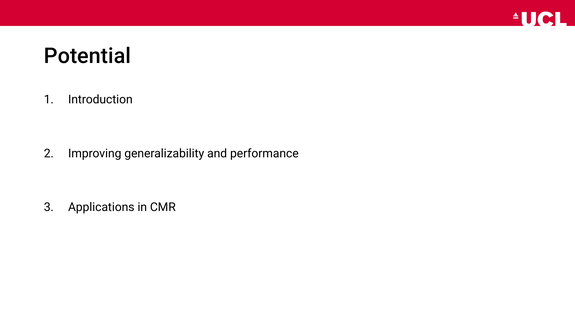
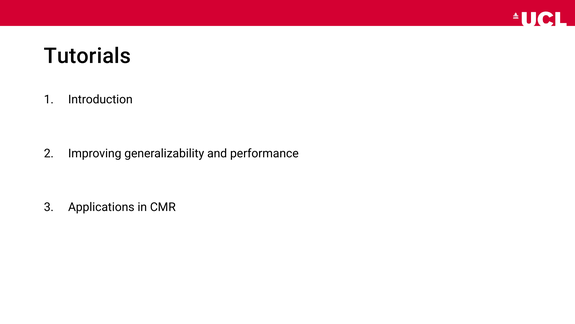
Potential: Potential -> Tutorials (87, 56)
